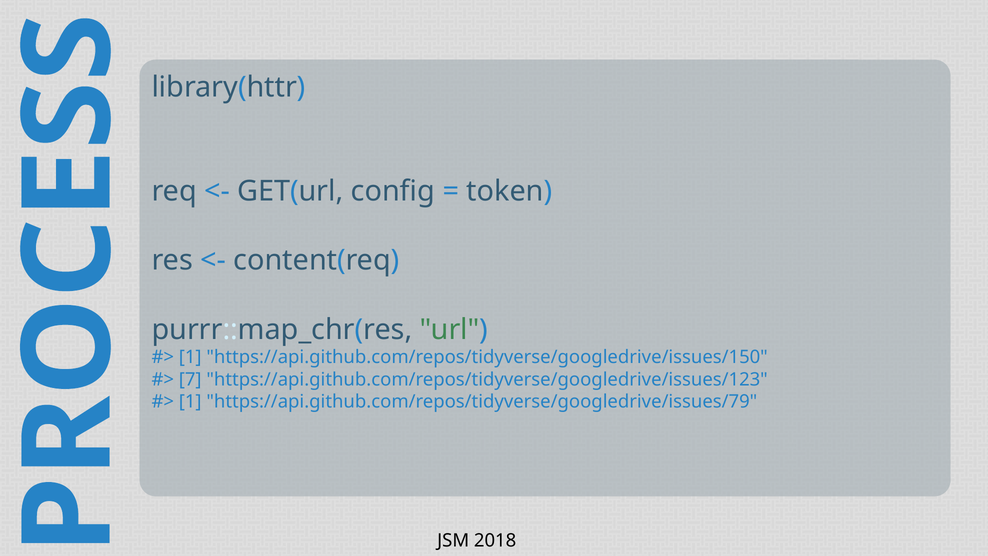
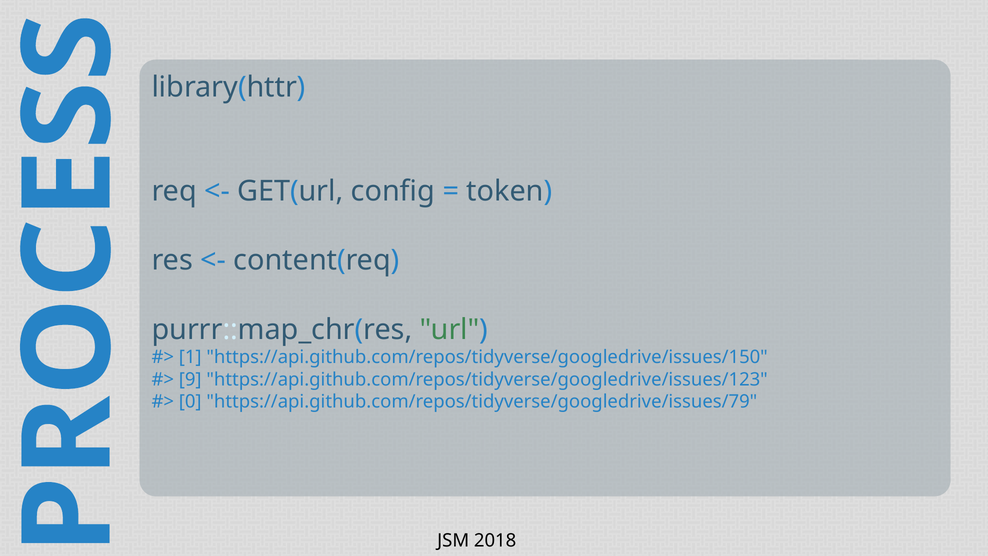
7: 7 -> 9 (190, 379)
1: 1 -> 0 (190, 402)
